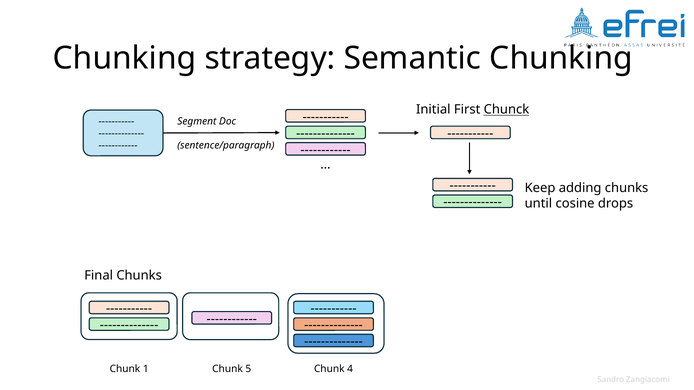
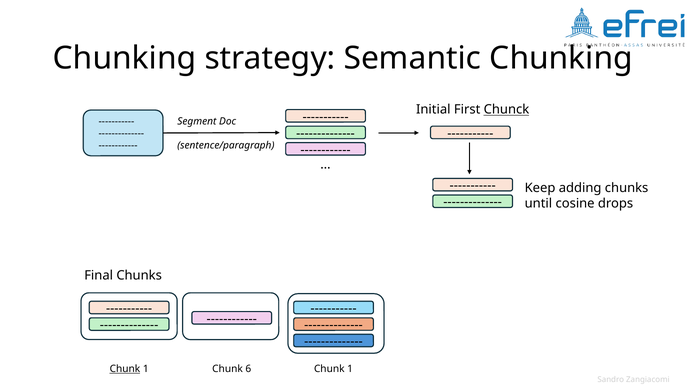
Chunk underline: none -> present (125, 369)
5: 5 -> 6 (248, 369)
4: 4 -> 1 (350, 369)
